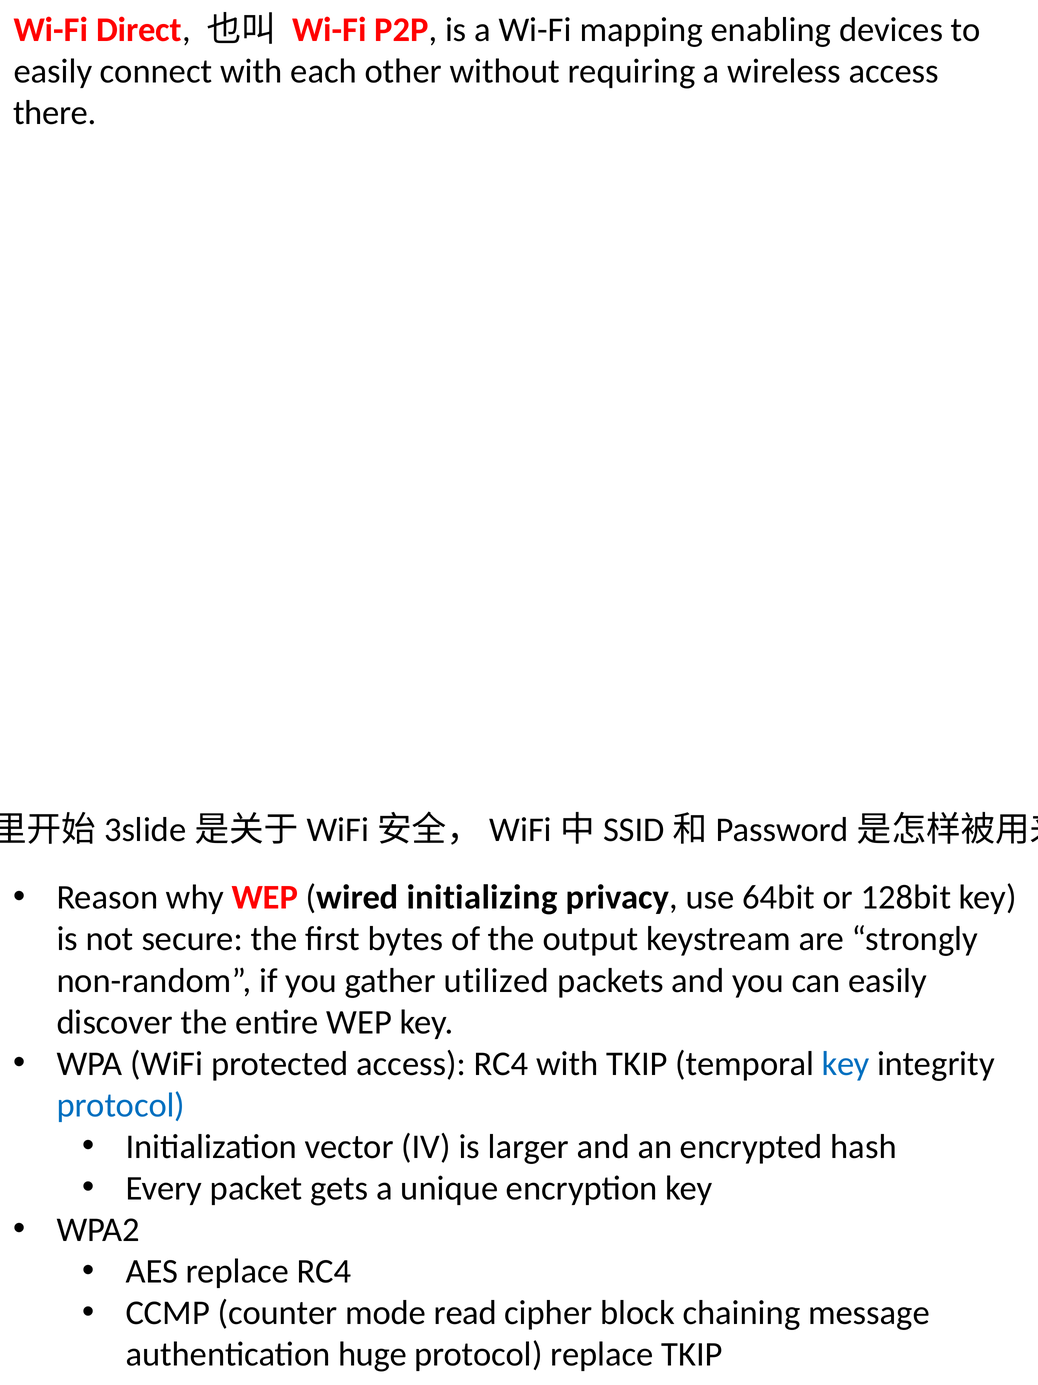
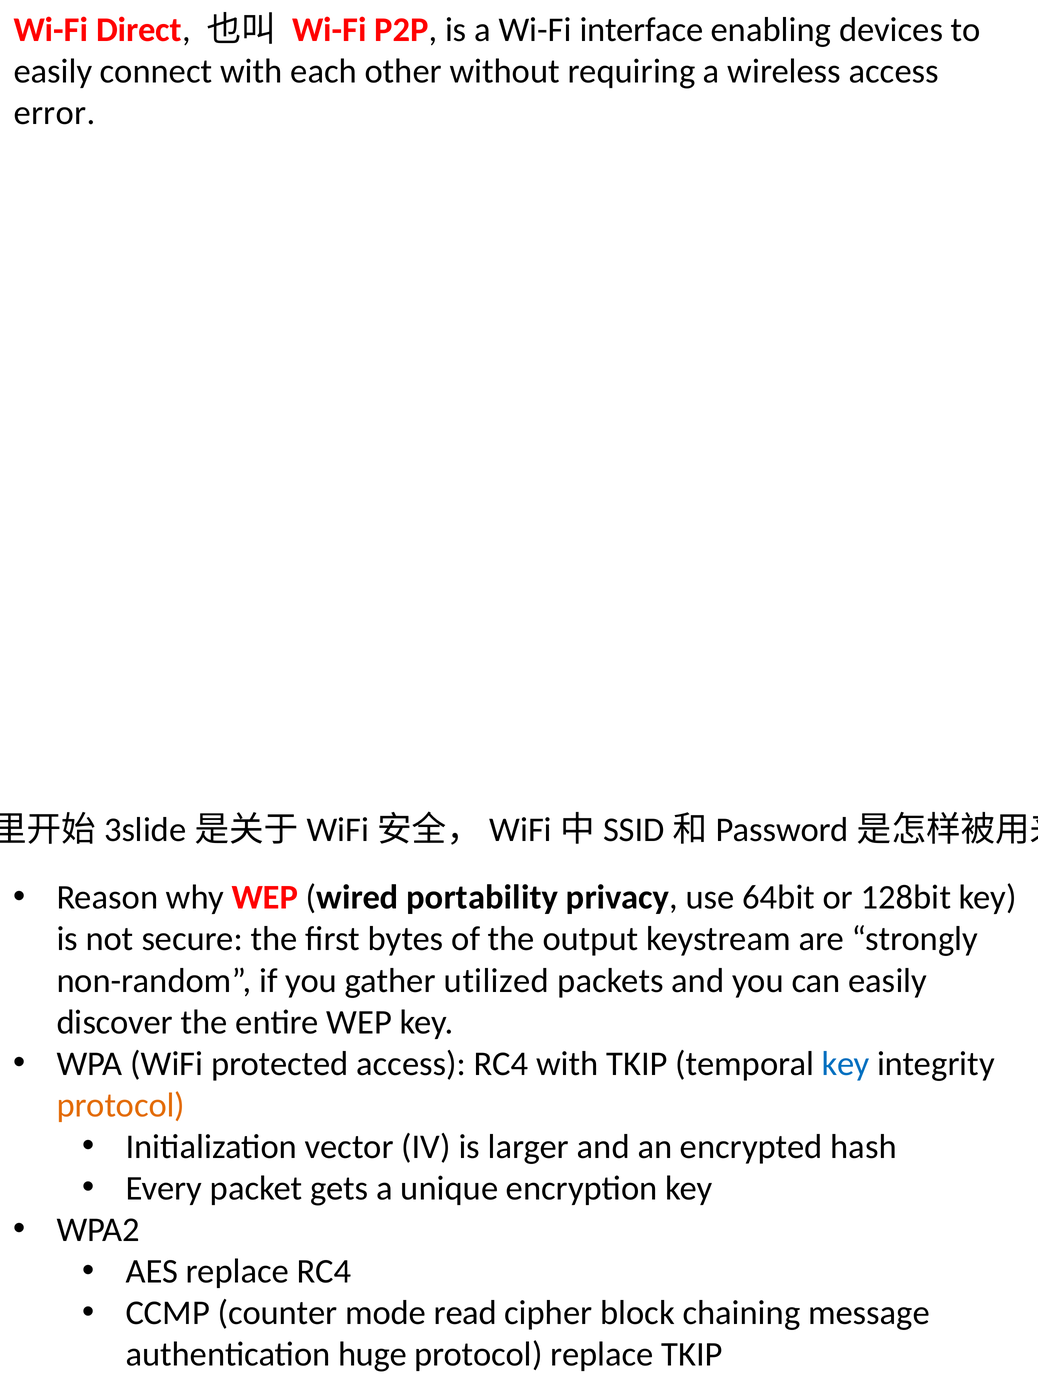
mapping: mapping -> interface (641, 30)
there: there -> error (55, 113)
initializing: initializing -> portability (482, 897)
protocol colour: blue -> orange (121, 1104)
